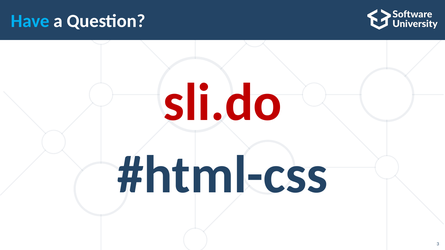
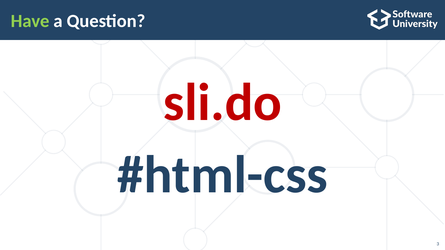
Have colour: light blue -> light green (30, 21)
